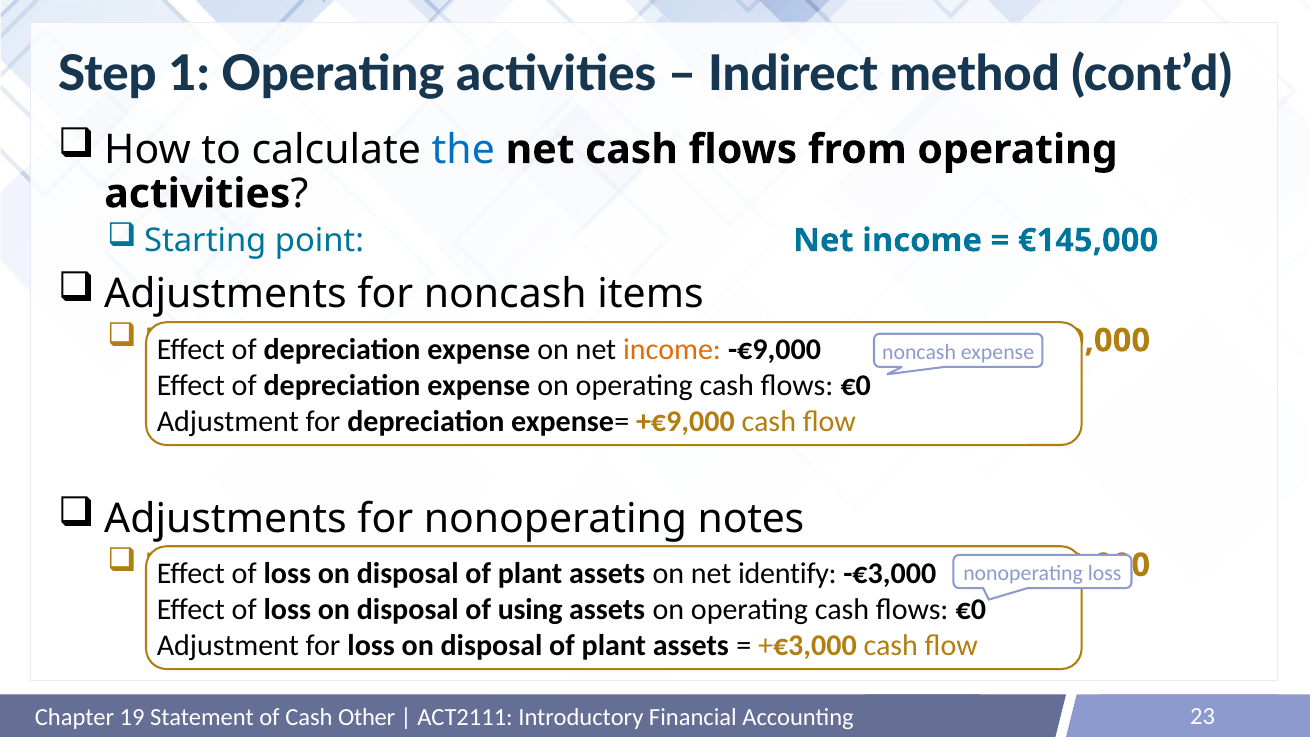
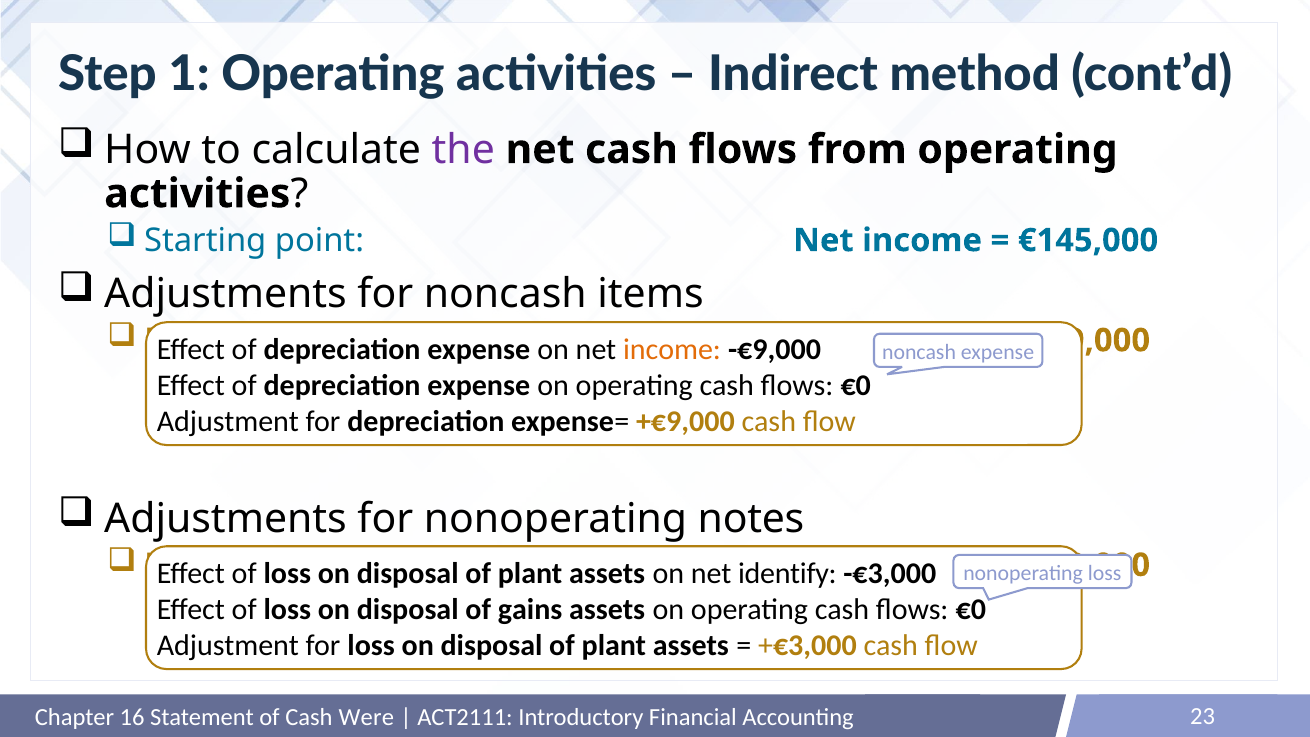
the colour: blue -> purple (463, 150)
using: using -> gains (530, 610)
19: 19 -> 16 (132, 718)
Other: Other -> Were (366, 718)
